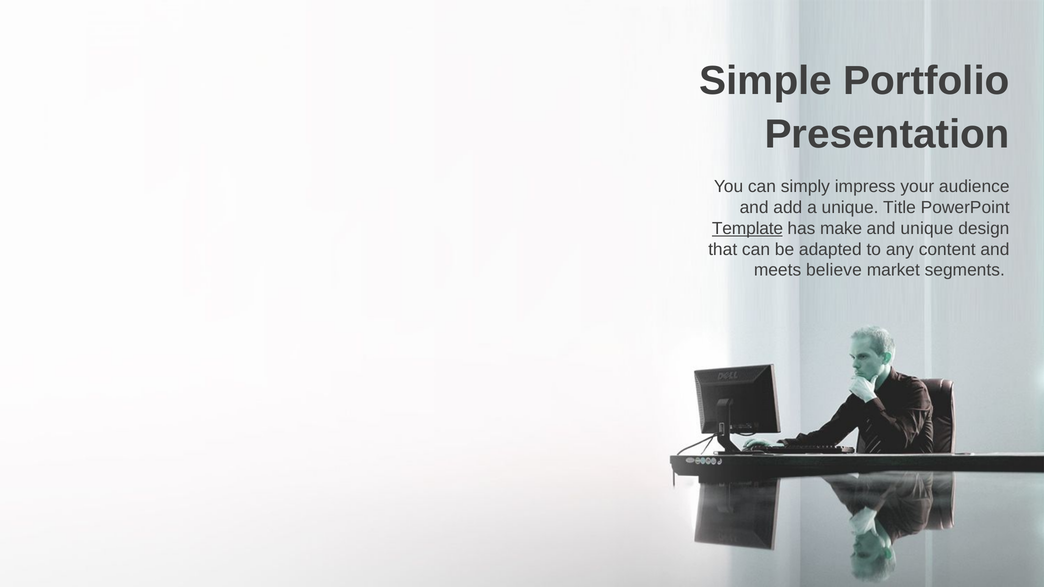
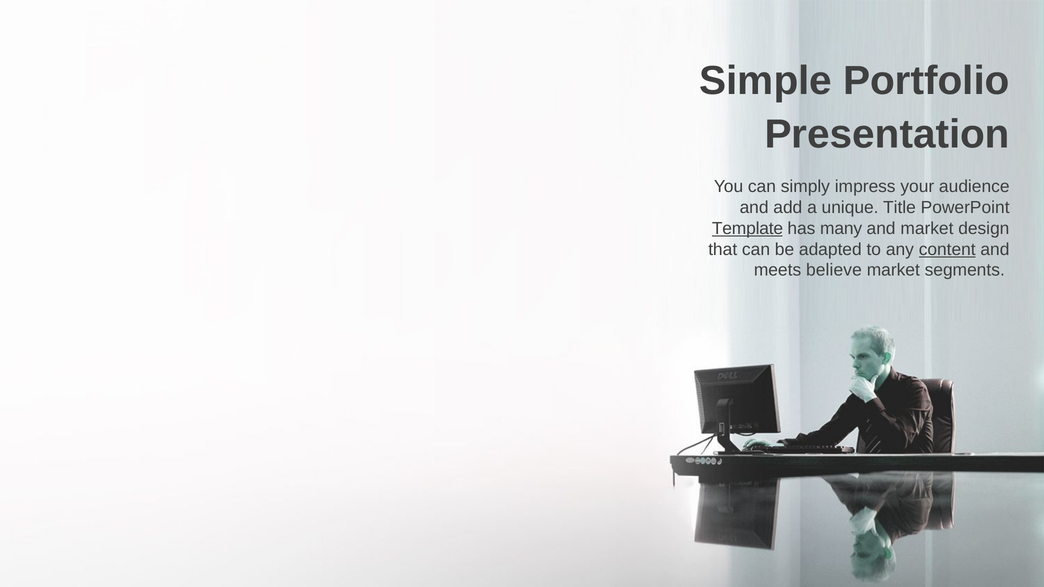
make: make -> many (841, 229)
and unique: unique -> market (927, 229)
content underline: none -> present (947, 249)
